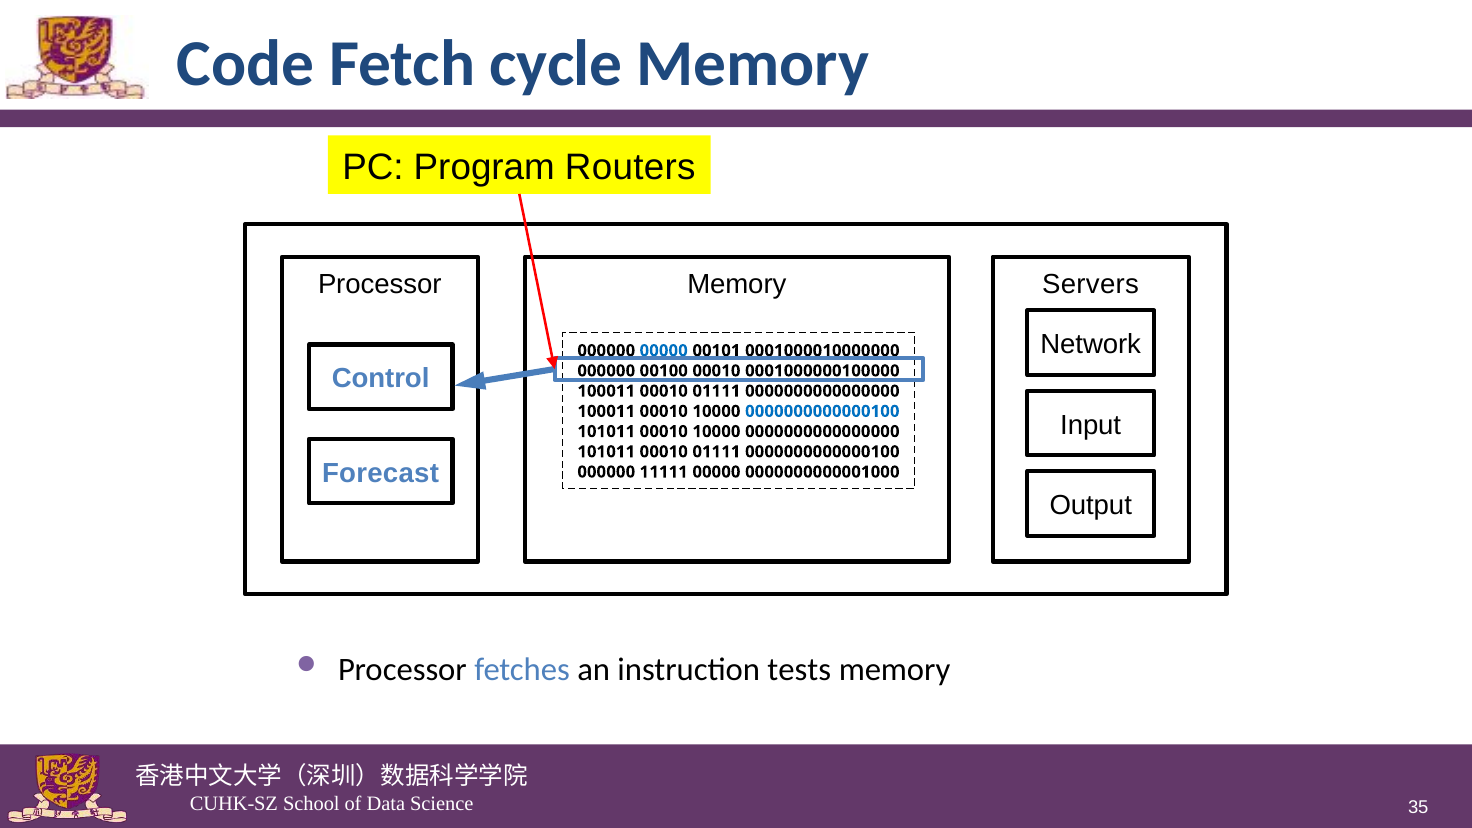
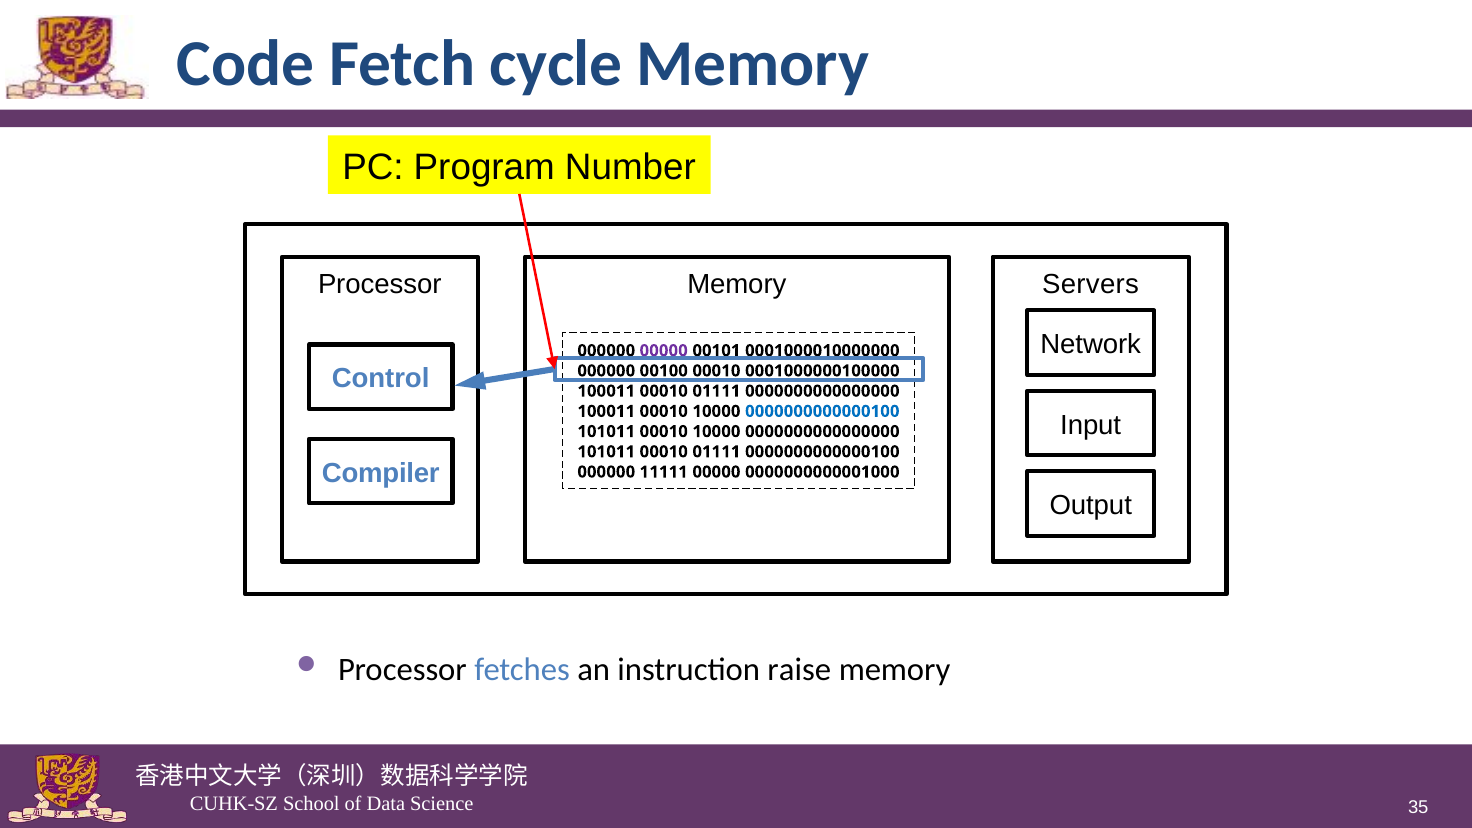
Routers: Routers -> Number (630, 167)
00000 colour: blue -> purple (664, 351)
Forecast: Forecast -> Compiler (381, 473)
tests: tests -> raise (799, 670)
